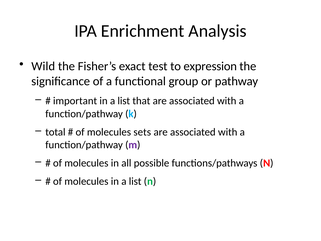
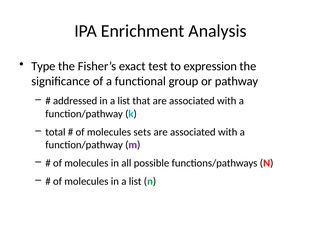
Wild: Wild -> Type (43, 66)
important: important -> addressed (75, 101)
